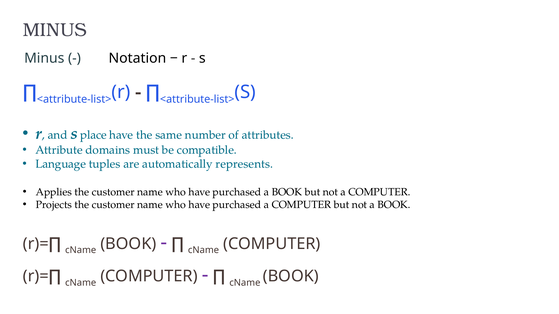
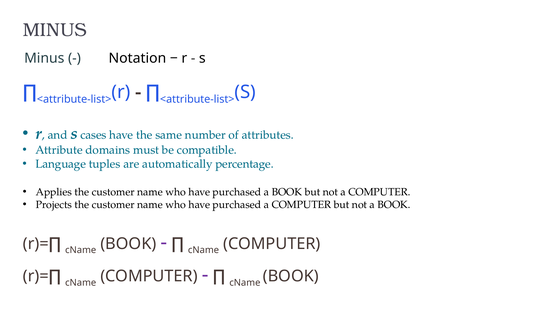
place: place -> cases (93, 135)
represents: represents -> percentage (245, 164)
